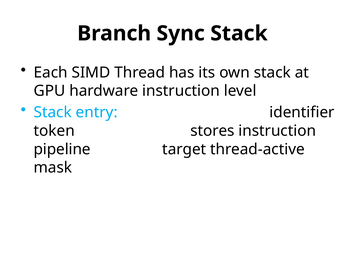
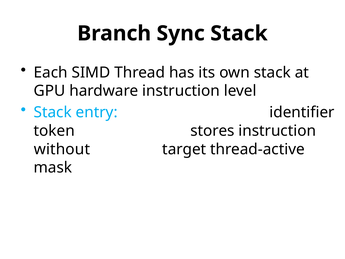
pipeline: pipeline -> without (62, 149)
